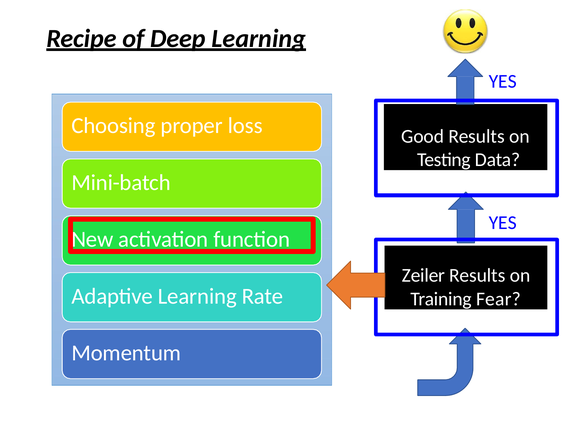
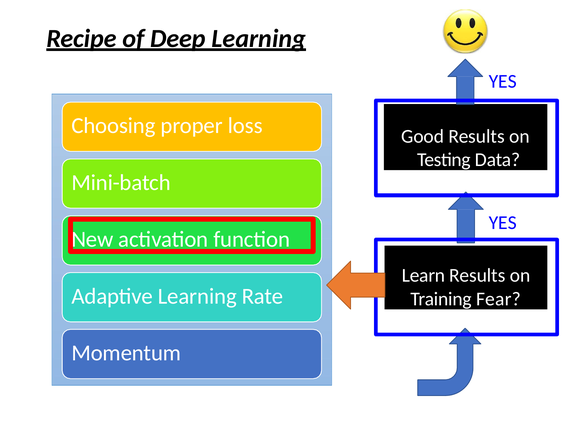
Zeiler: Zeiler -> Learn (423, 275)
